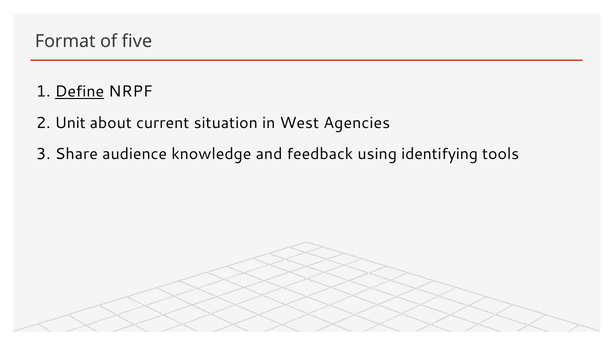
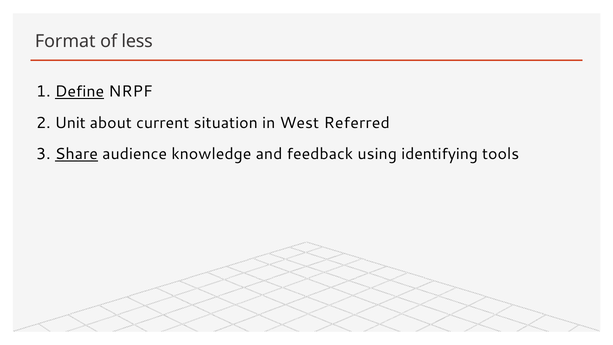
five: five -> less (137, 41)
Agencies: Agencies -> Referred (357, 123)
Share underline: none -> present (76, 154)
